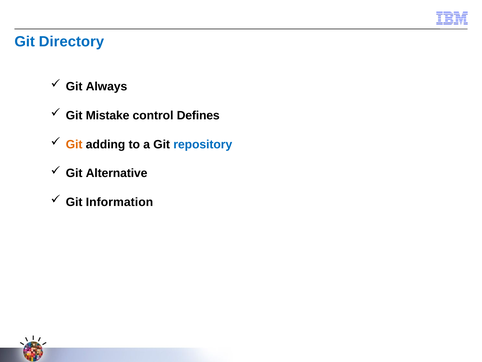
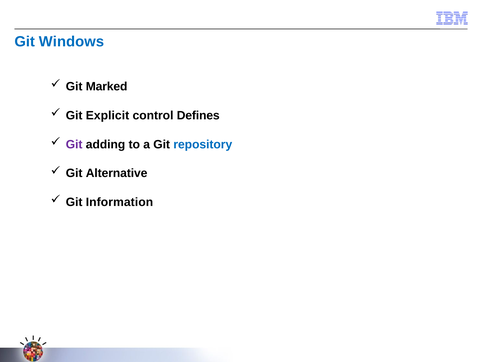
Directory: Directory -> Windows (71, 42)
Always: Always -> Marked (107, 86)
Mistake: Mistake -> Explicit (107, 115)
Git colour: orange -> purple (74, 144)
